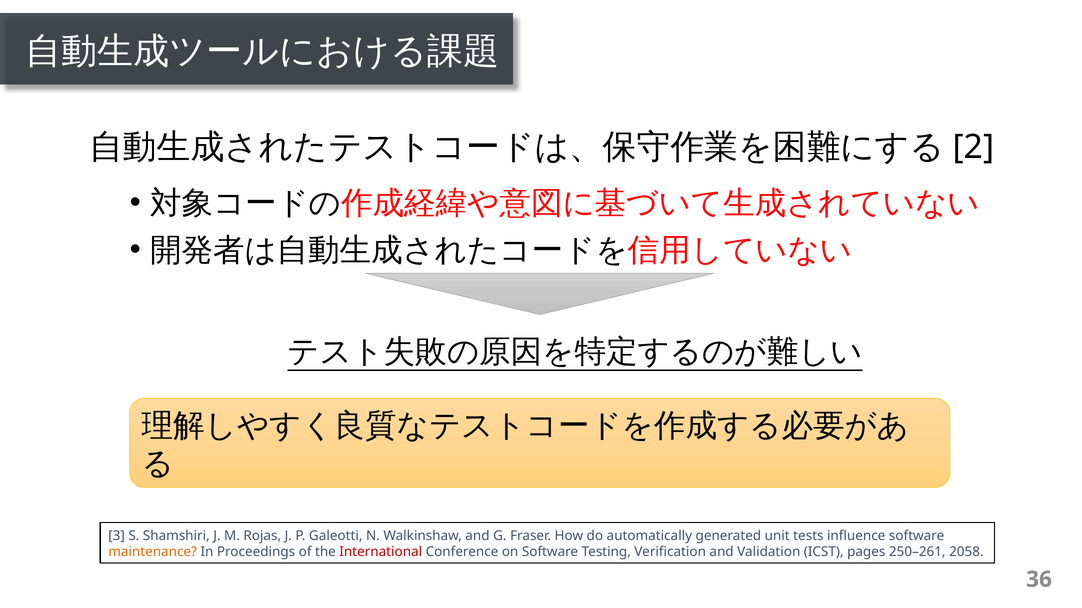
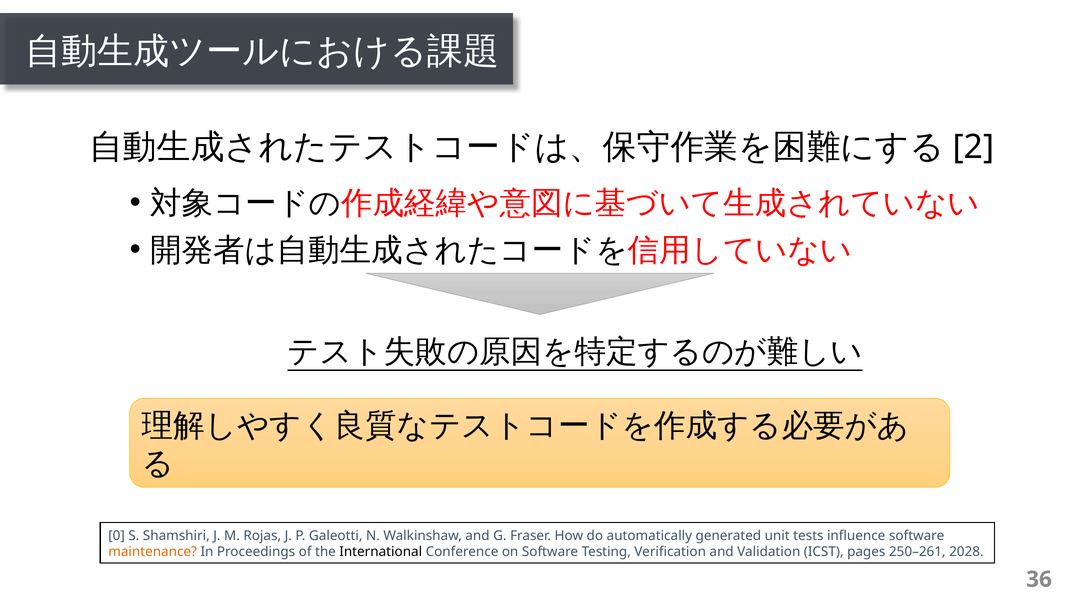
3: 3 -> 0 (117, 536)
International colour: red -> black (381, 552)
2058: 2058 -> 2028 (966, 552)
